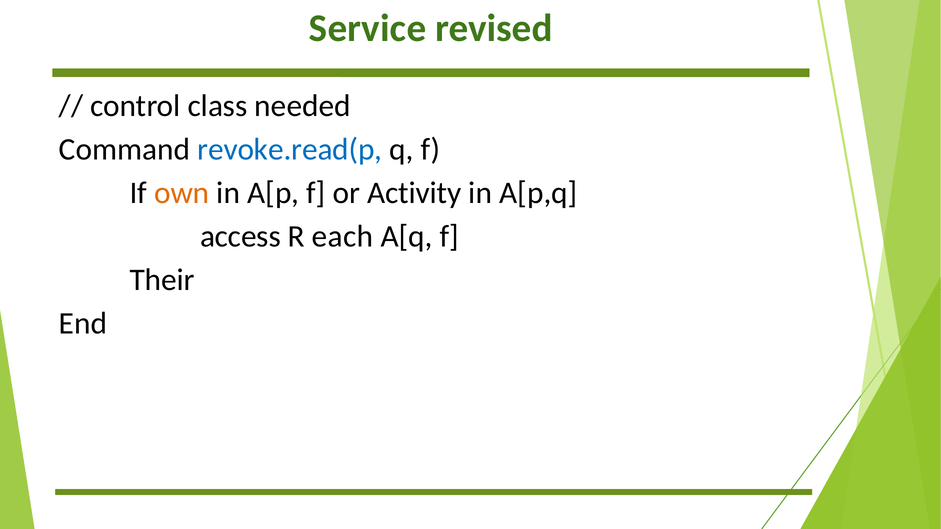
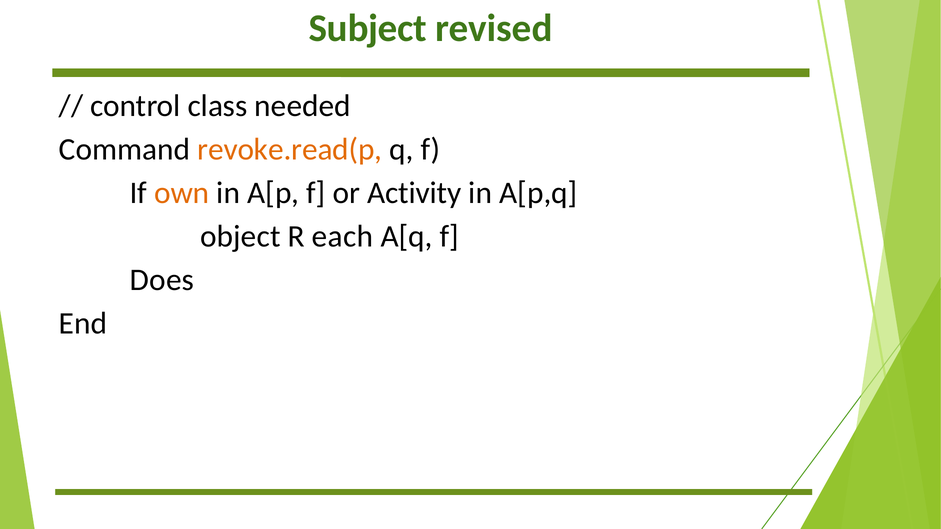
Service: Service -> Subject (368, 28)
revoke.read(p colour: blue -> orange (290, 149)
access: access -> object (240, 236)
Their: Their -> Does (162, 280)
